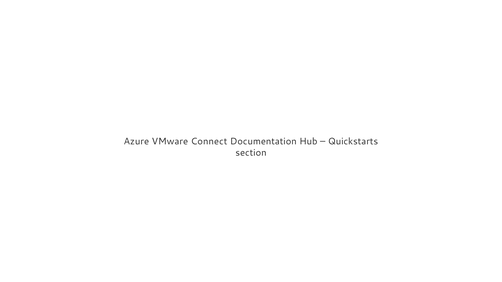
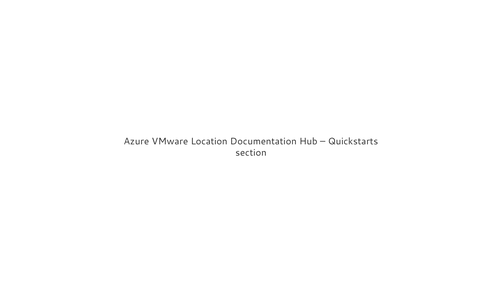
Connect: Connect -> Location (209, 142)
